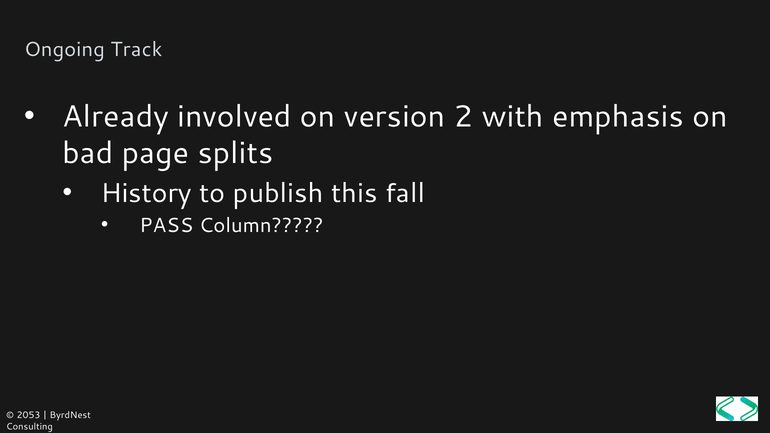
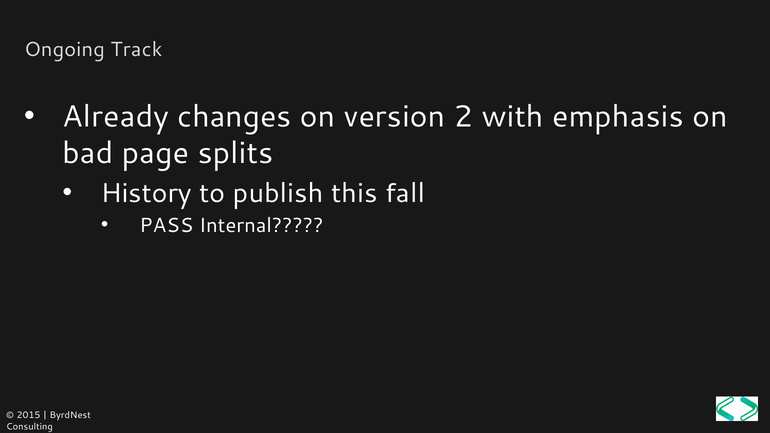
involved: involved -> changes (235, 117)
Column: Column -> Internal (261, 225)
2053: 2053 -> 2015 (29, 415)
